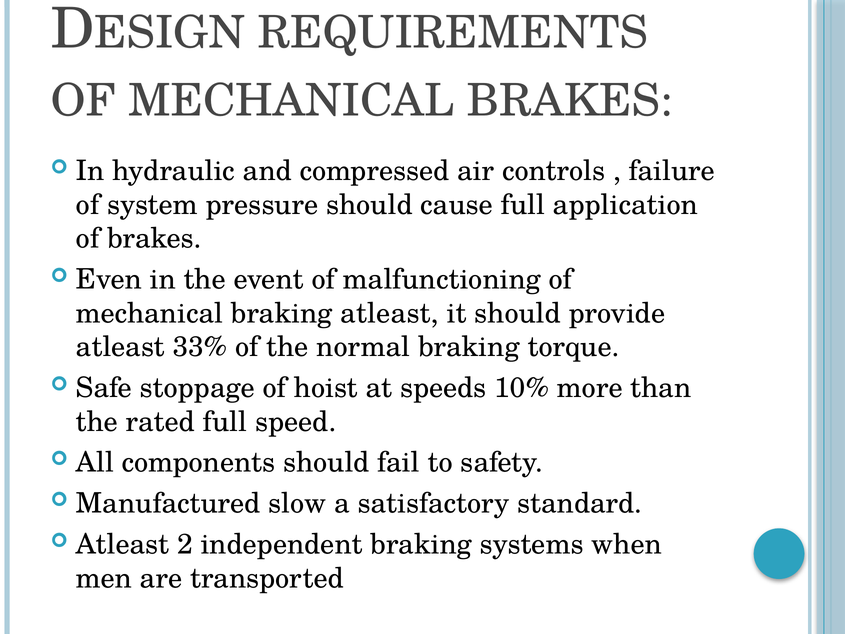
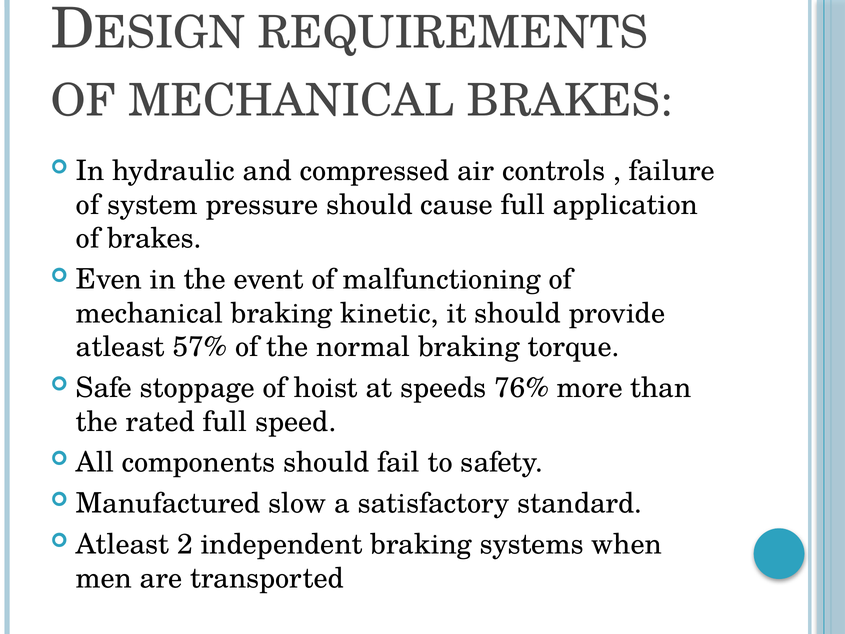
braking atleast: atleast -> kinetic (390, 313)
33%: 33% -> 57% (200, 347)
10%: 10% -> 76% (522, 388)
